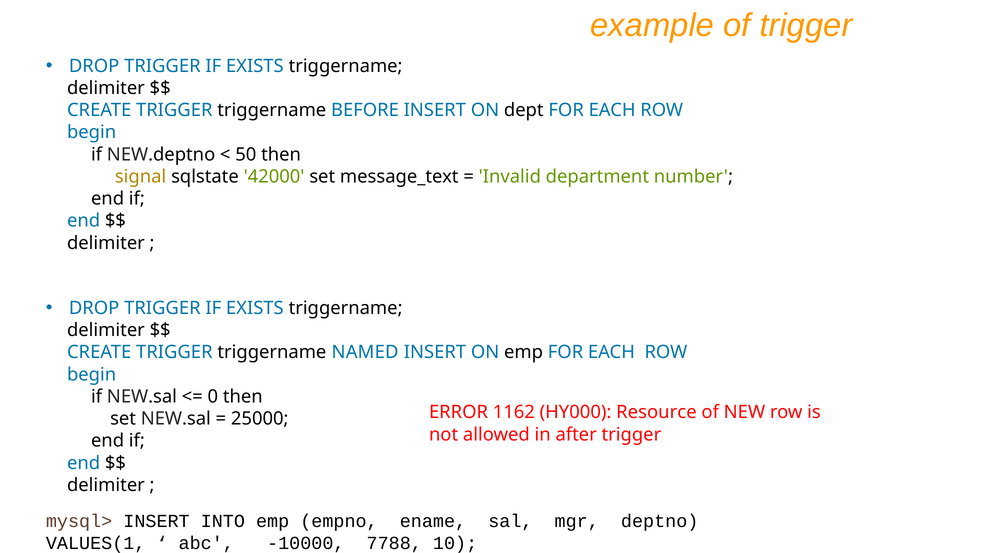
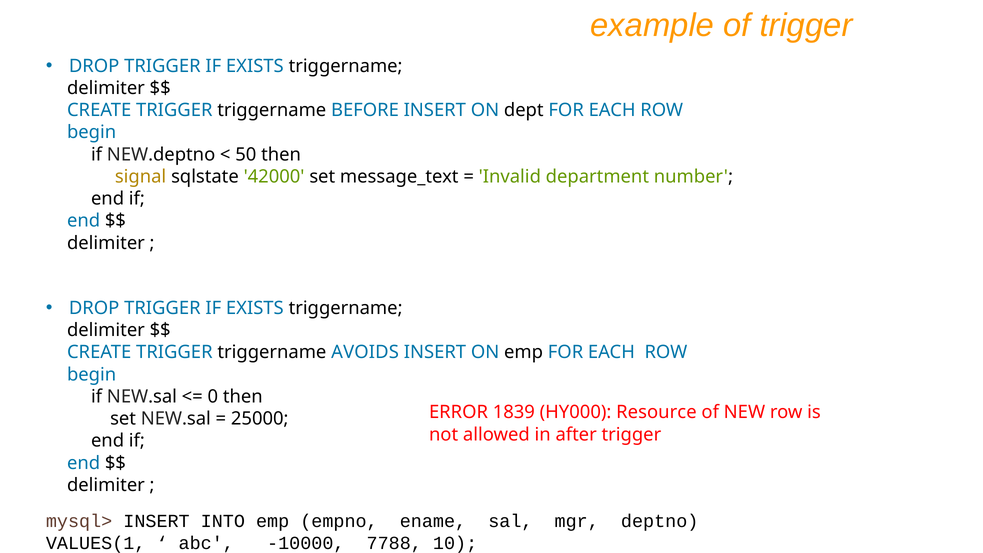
NAMED: NAMED -> AVOIDS (365, 352)
1162: 1162 -> 1839 (514, 412)
